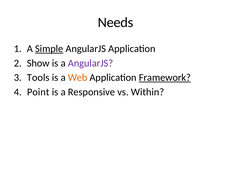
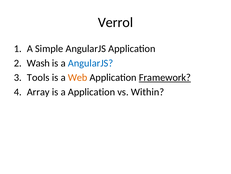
Needs: Needs -> Verrol (115, 22)
Simple underline: present -> none (49, 48)
Show: Show -> Wash (38, 63)
AngularJS colour: purple -> blue (91, 63)
Point: Point -> Array (38, 92)
a Responsive: Responsive -> Application (92, 92)
